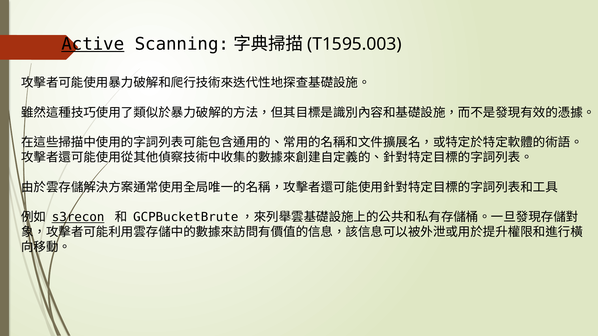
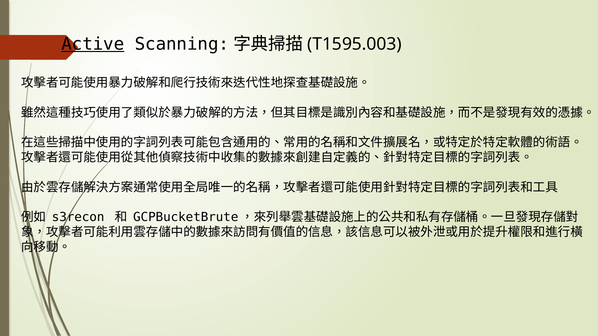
s3recon underline: present -> none (78, 217)
